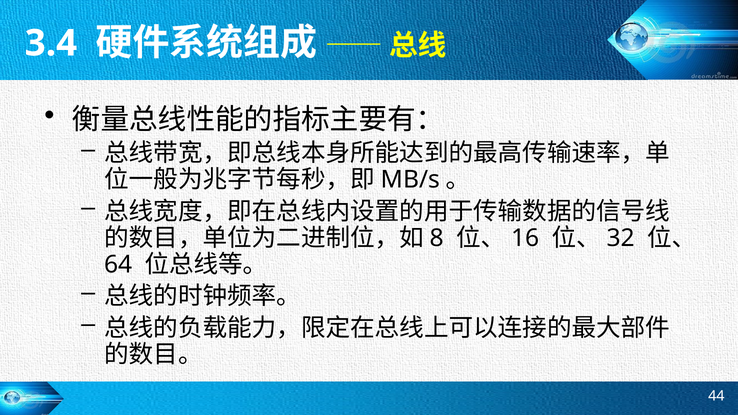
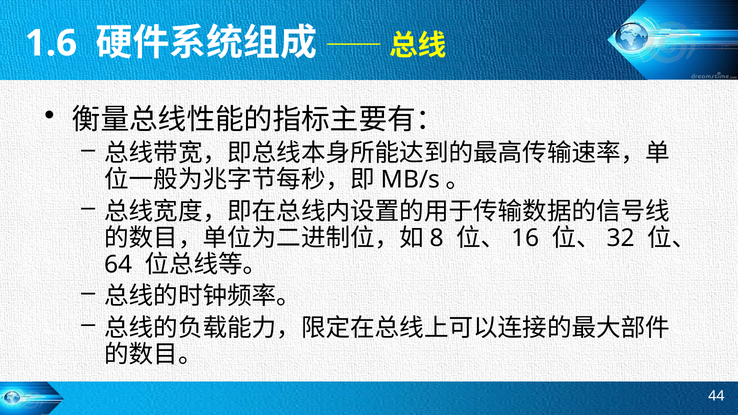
3.4: 3.4 -> 1.6 (51, 43)
